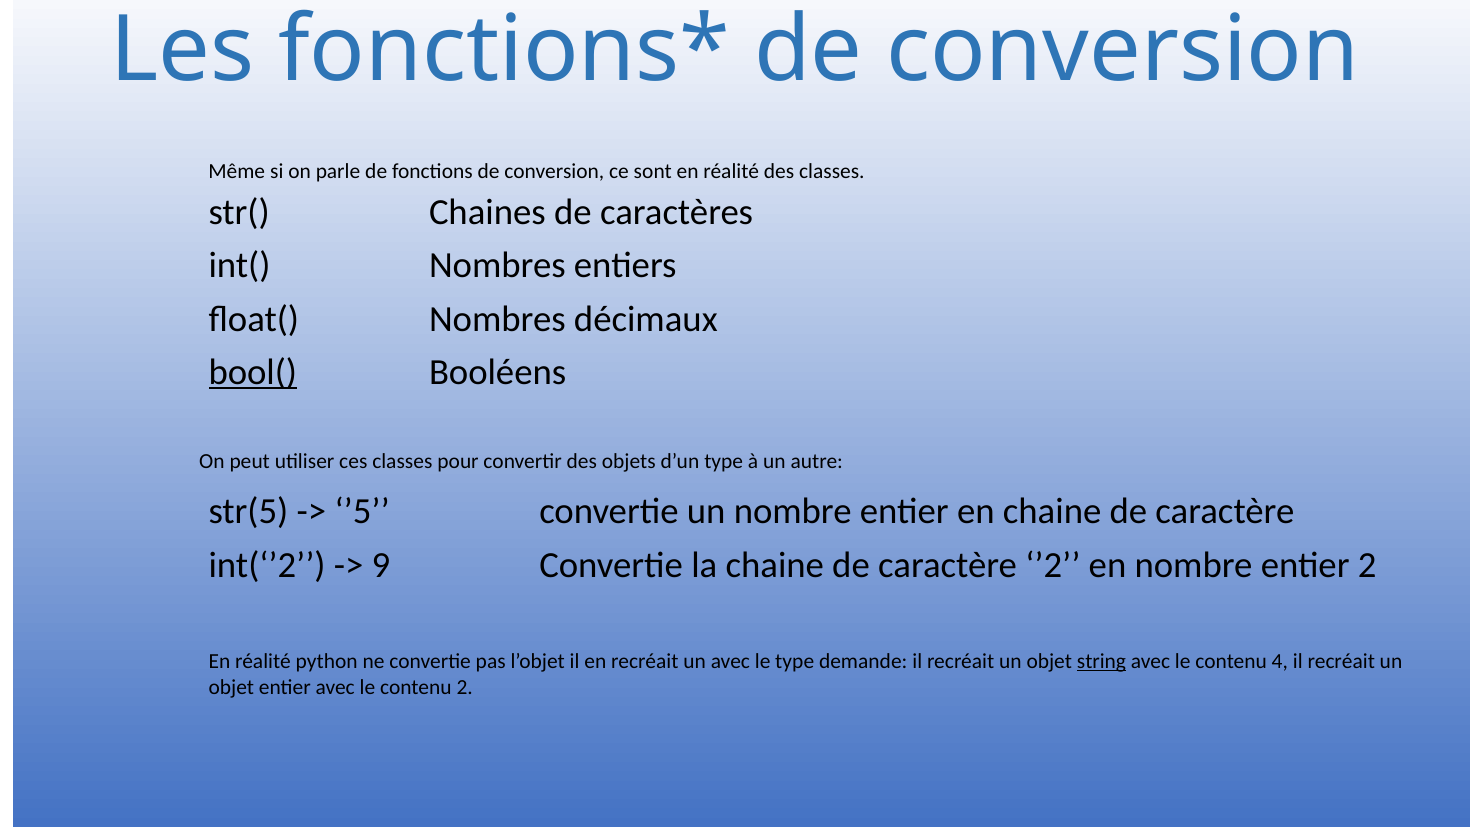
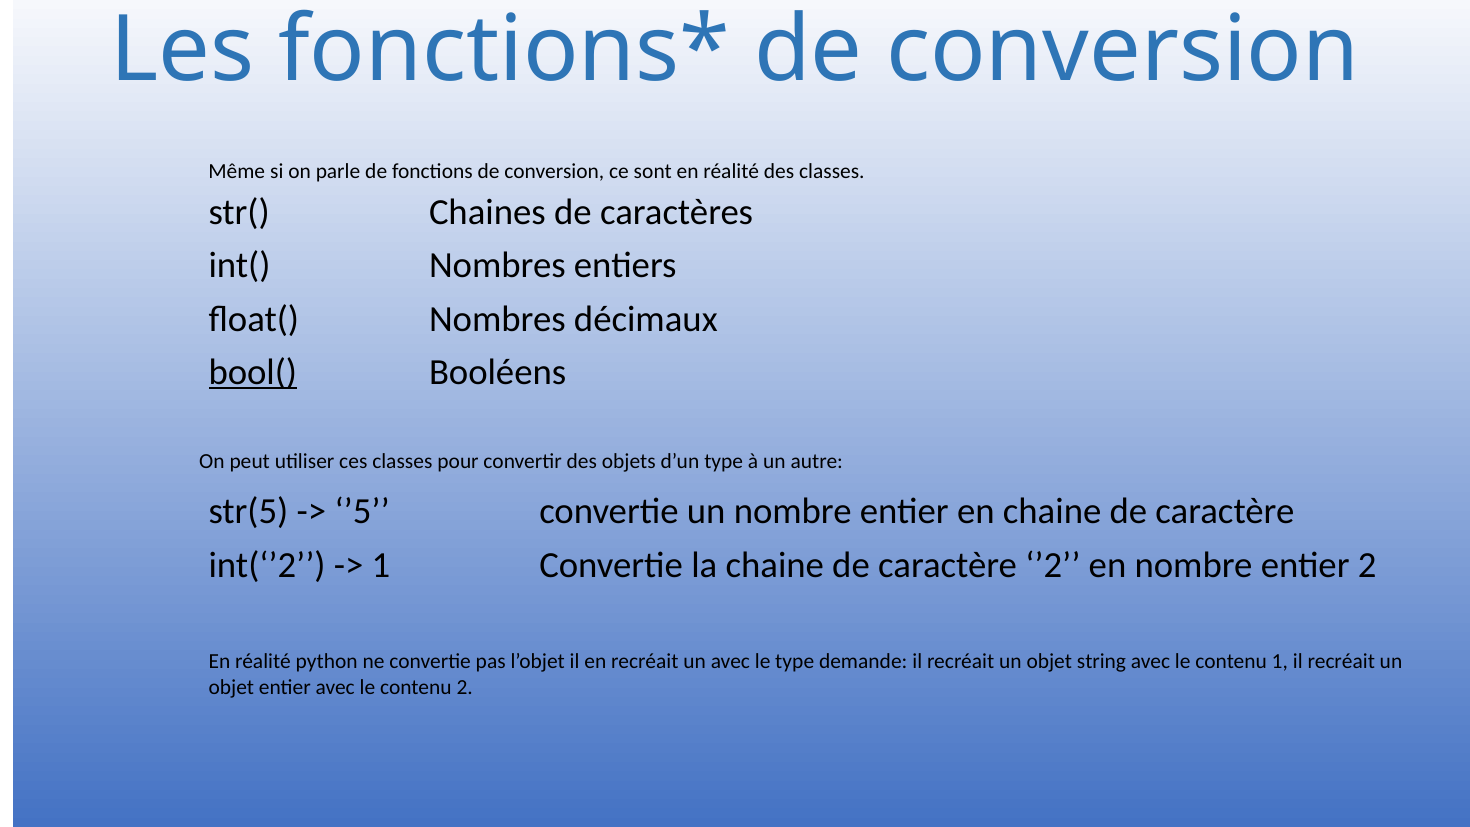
9: 9 -> 1 (381, 565)
string underline: present -> none (1101, 661)
contenu 4: 4 -> 1 (1280, 661)
